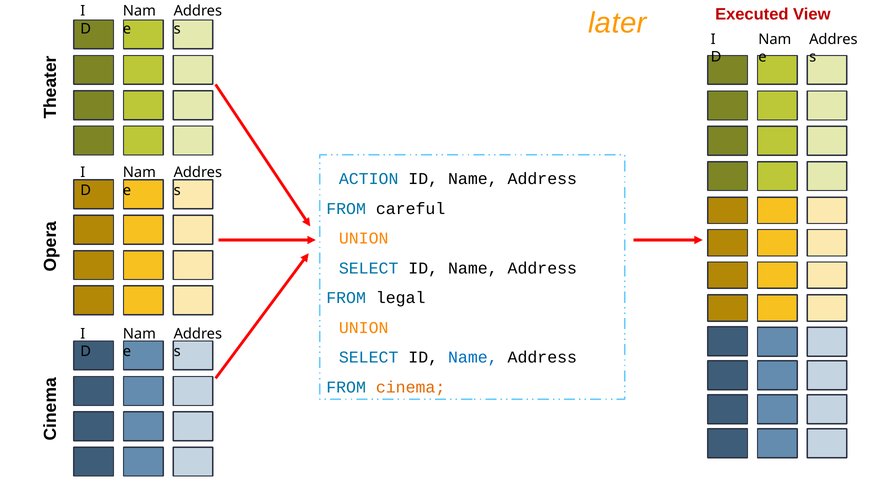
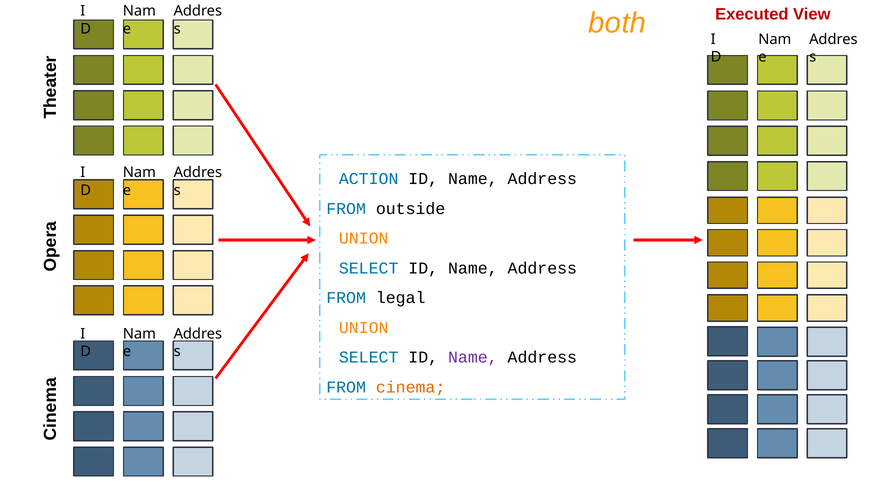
later: later -> both (617, 23)
careful: careful -> outside (411, 209)
Name colour: blue -> purple (473, 358)
